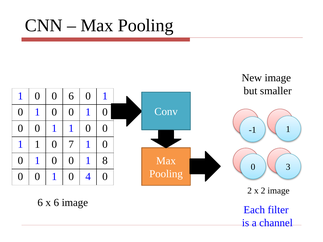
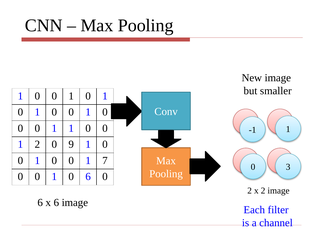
6: 6 -> 1 (71, 96)
1: 1 -> 2 (37, 145)
7: 7 -> 9 (71, 145)
8: 8 -> 7 (105, 161)
1 0 4: 4 -> 6 (88, 177)
